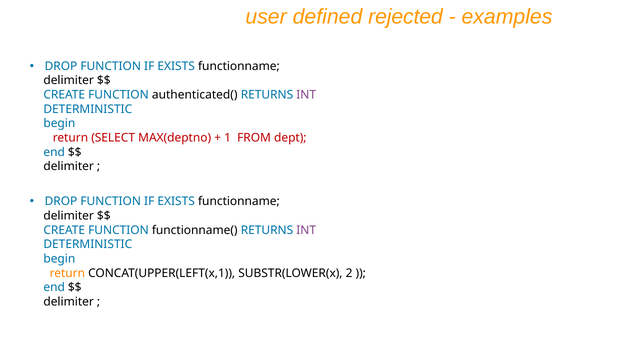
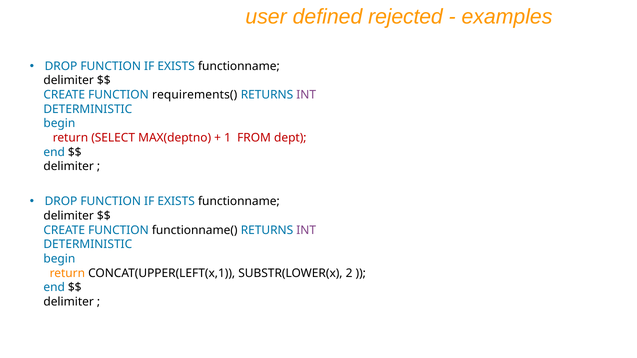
authenticated(: authenticated( -> requirements( (195, 95)
